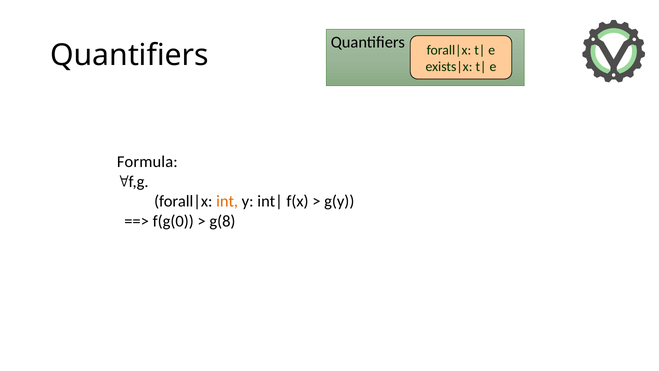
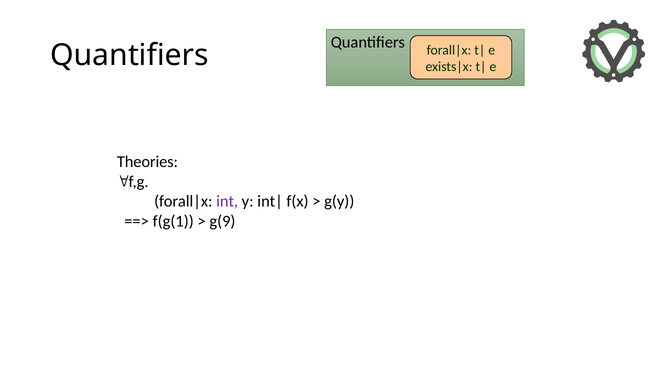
Formula: Formula -> Theories (147, 162)
int colour: orange -> purple (227, 201)
f(g(0: f(g(0 -> f(g(1 (173, 221)
g(8: g(8 -> g(9 (222, 221)
